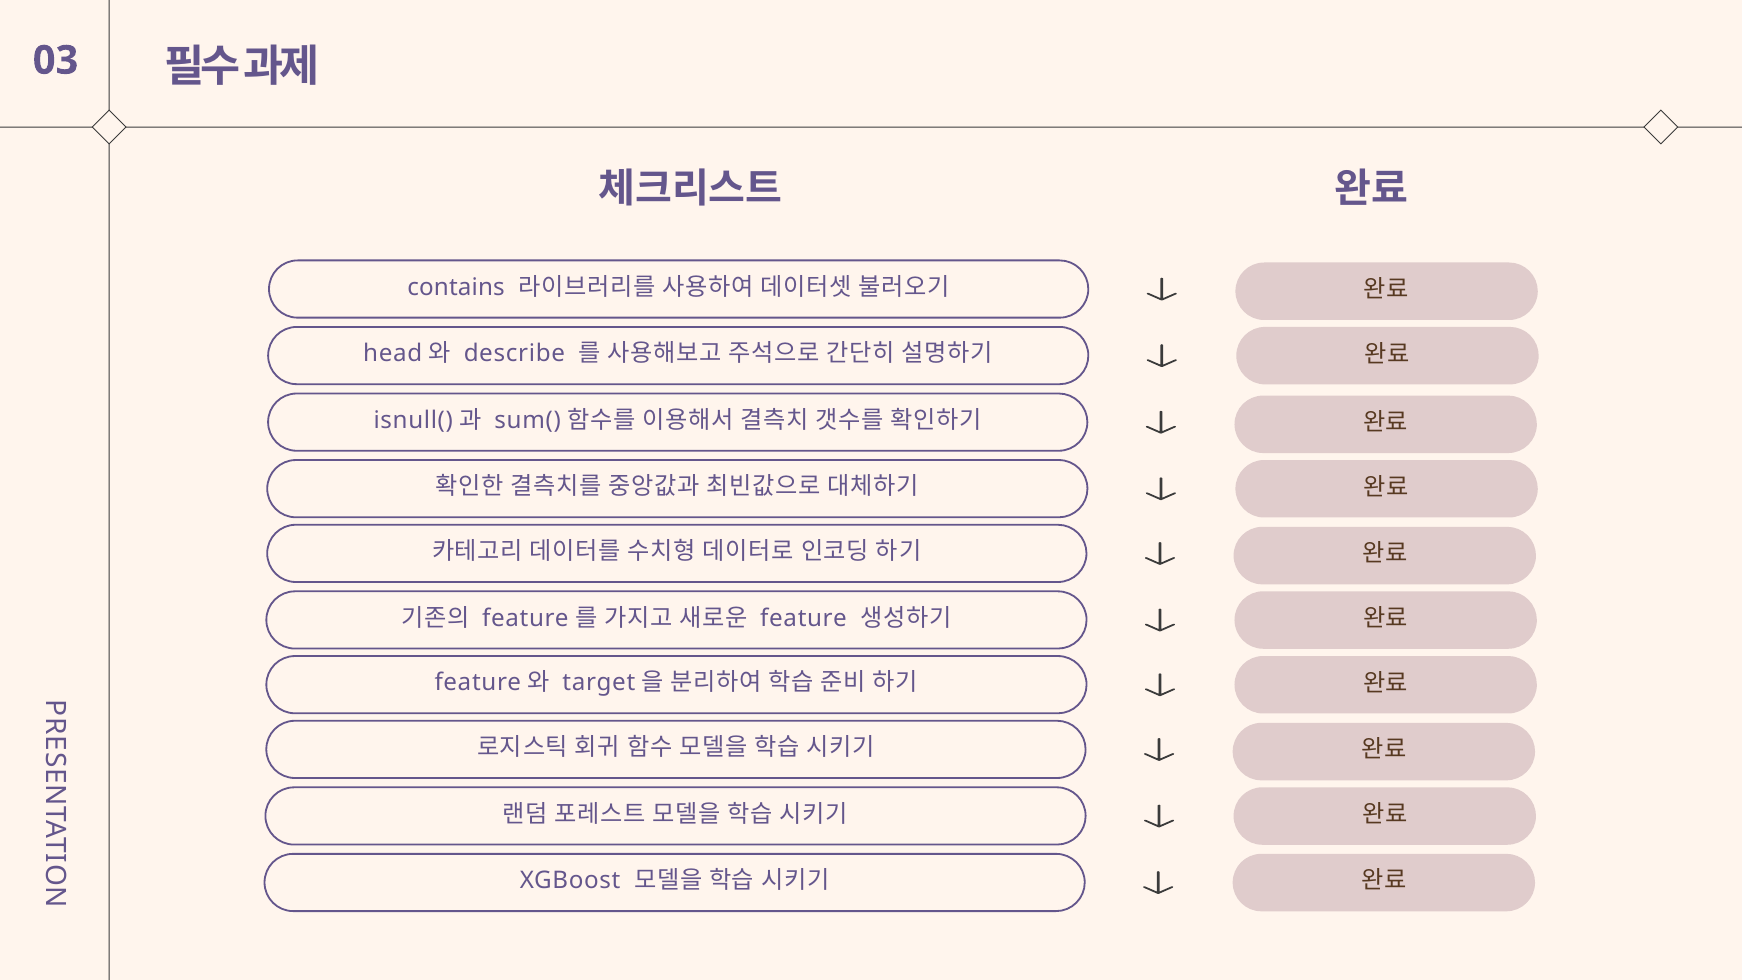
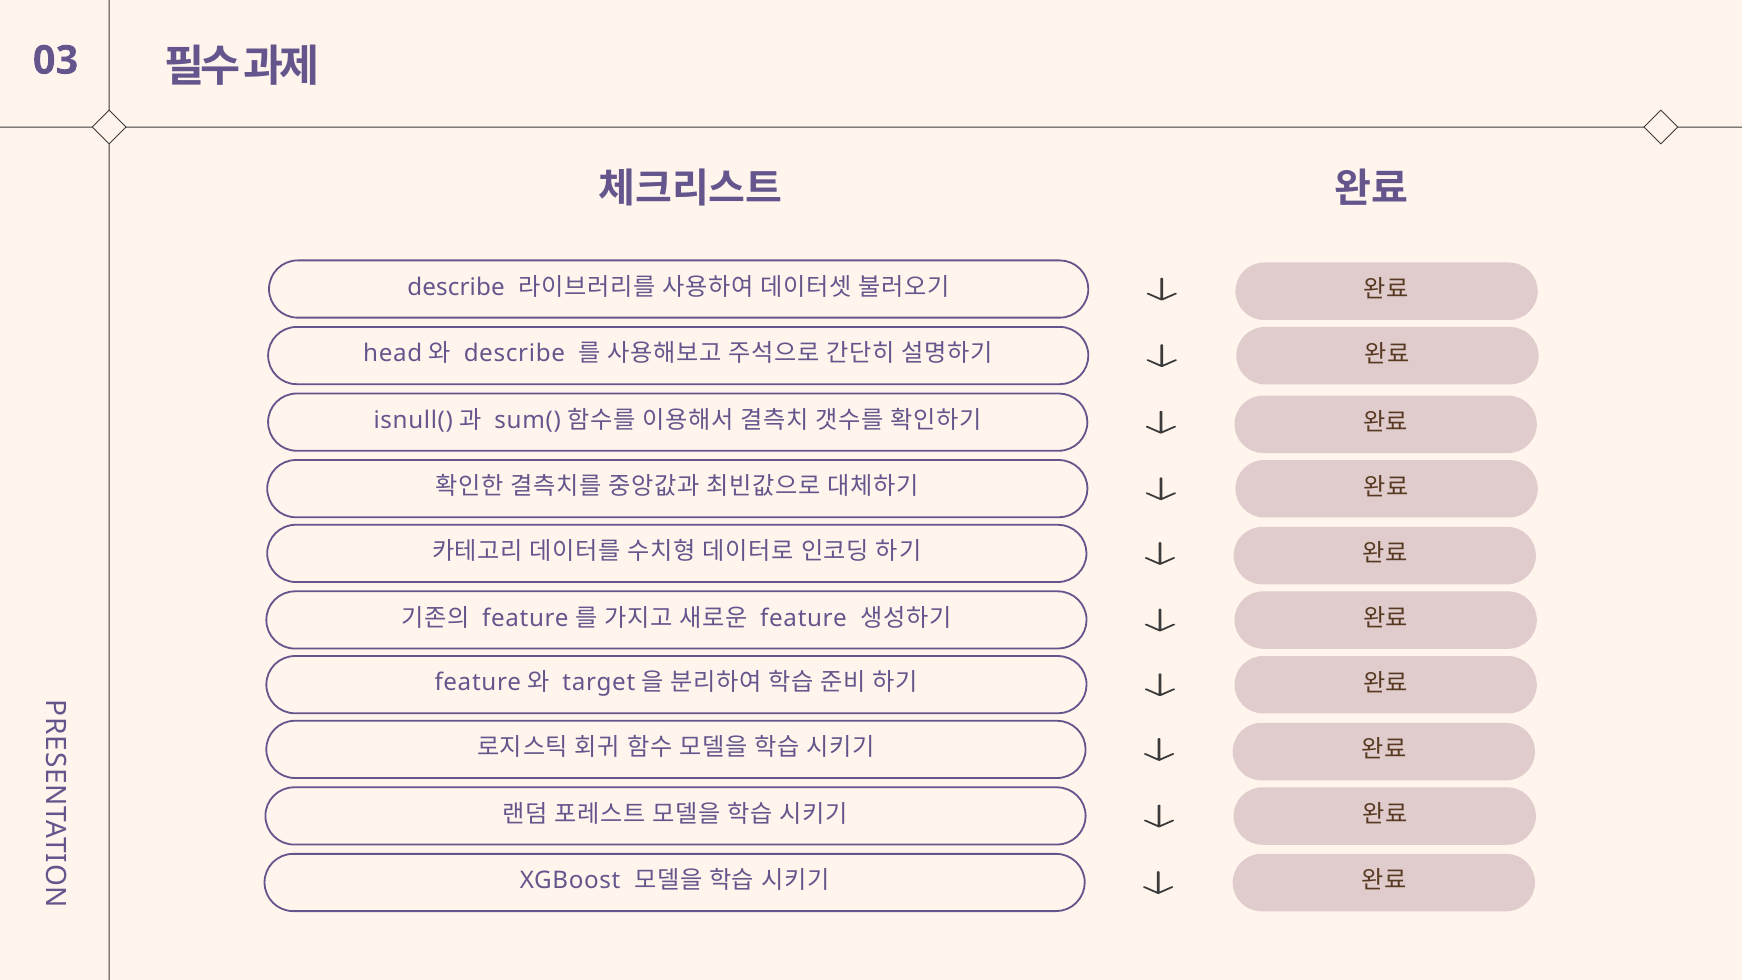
contains: contains -> describe (456, 287)
